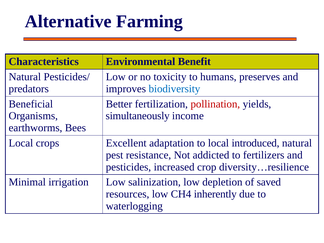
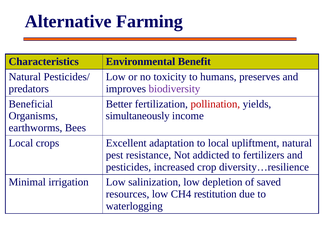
biodiversity colour: blue -> purple (174, 89)
introduced: introduced -> upliftment (255, 143)
inherently: inherently -> restitution (215, 194)
